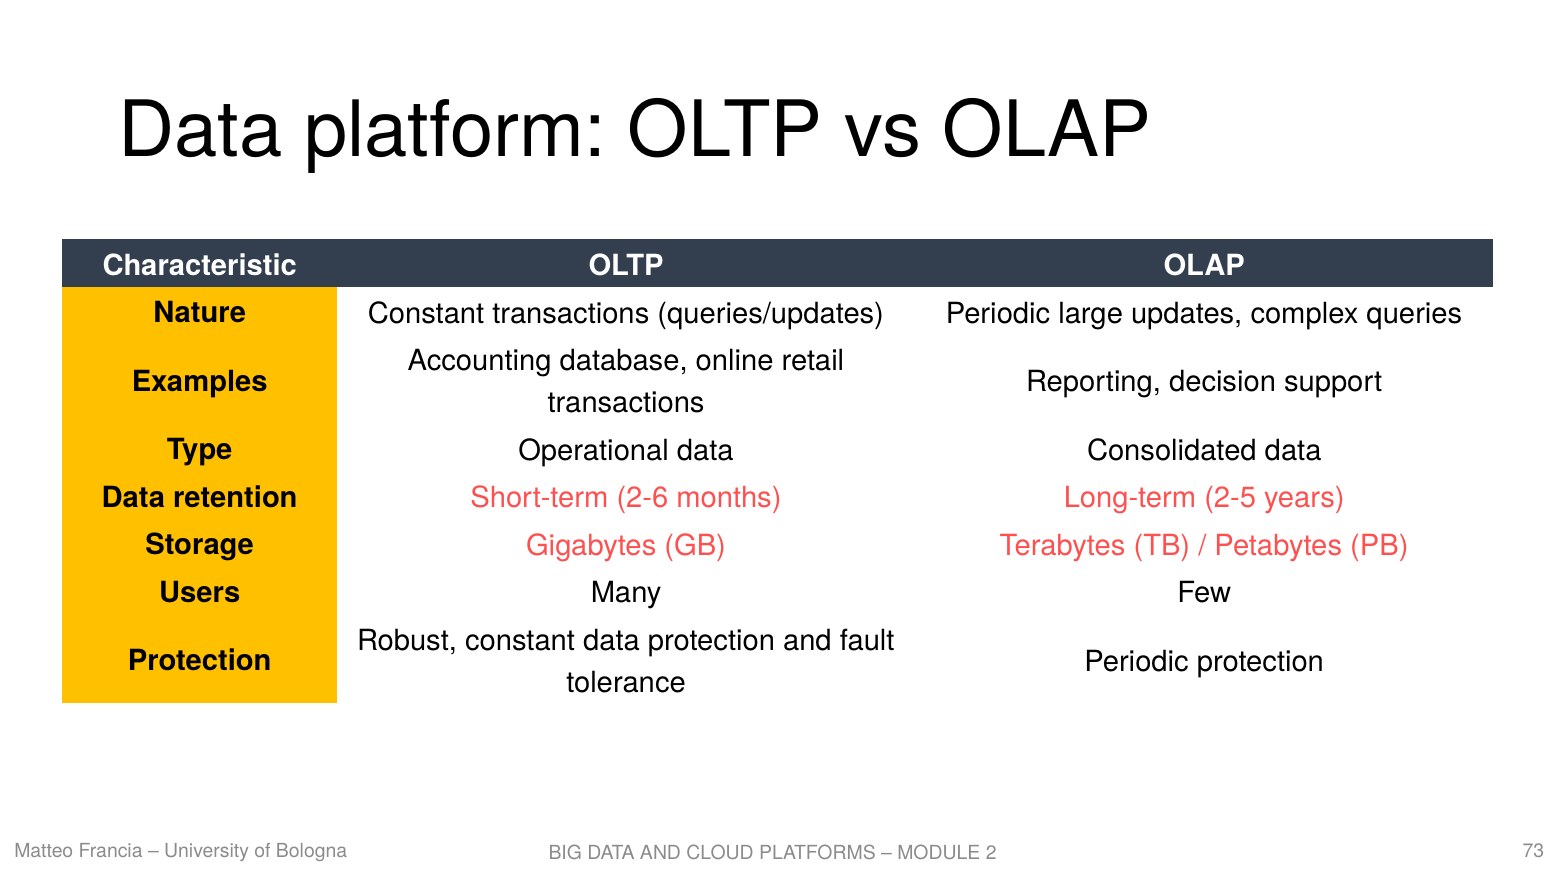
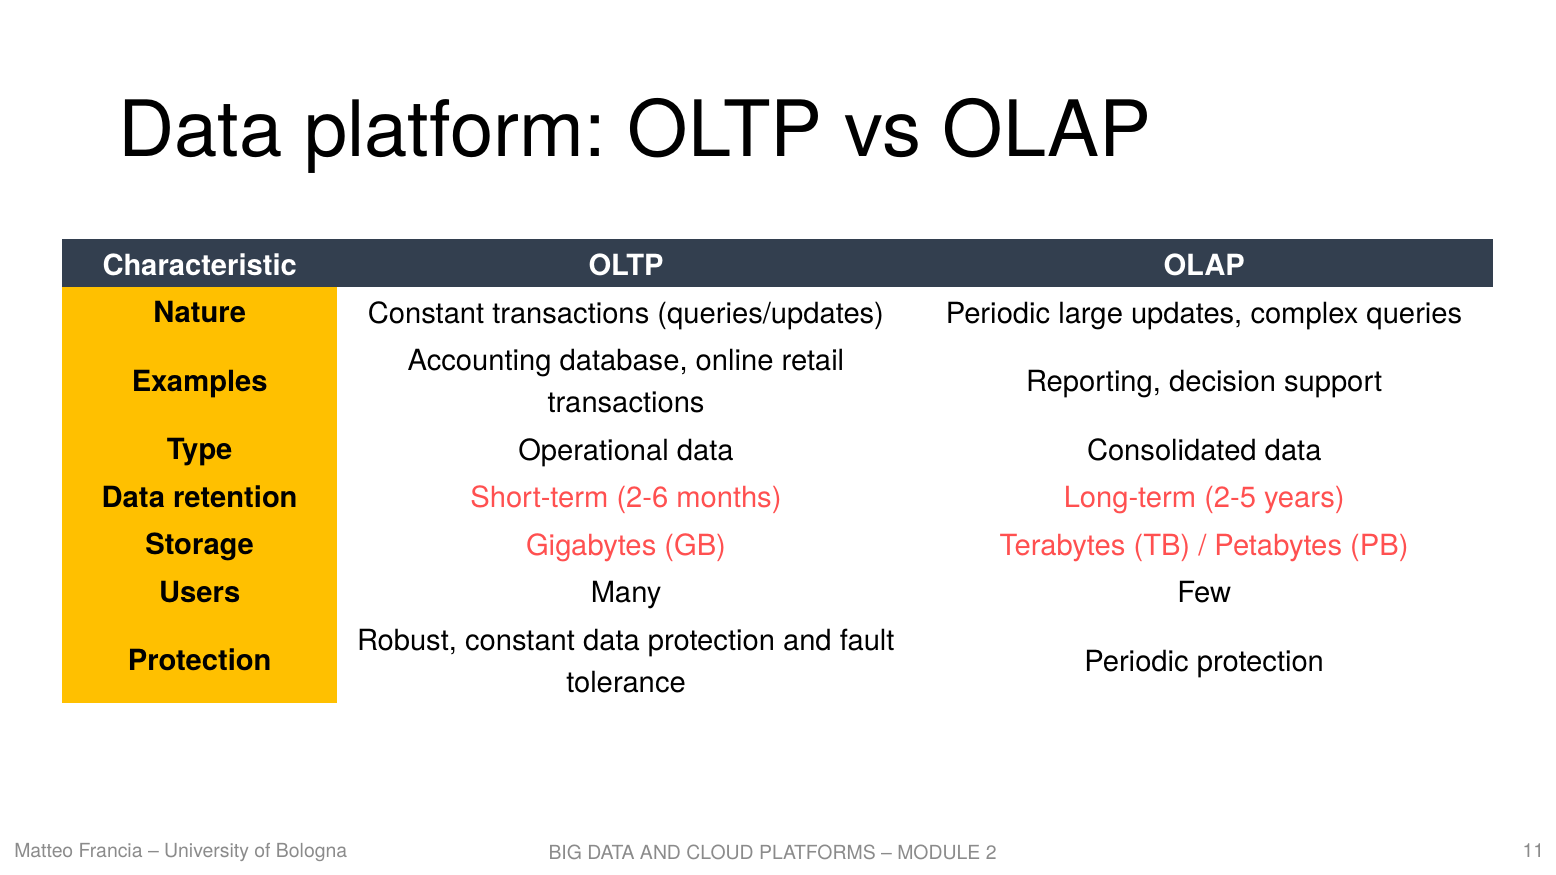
73: 73 -> 11 (1534, 851)
